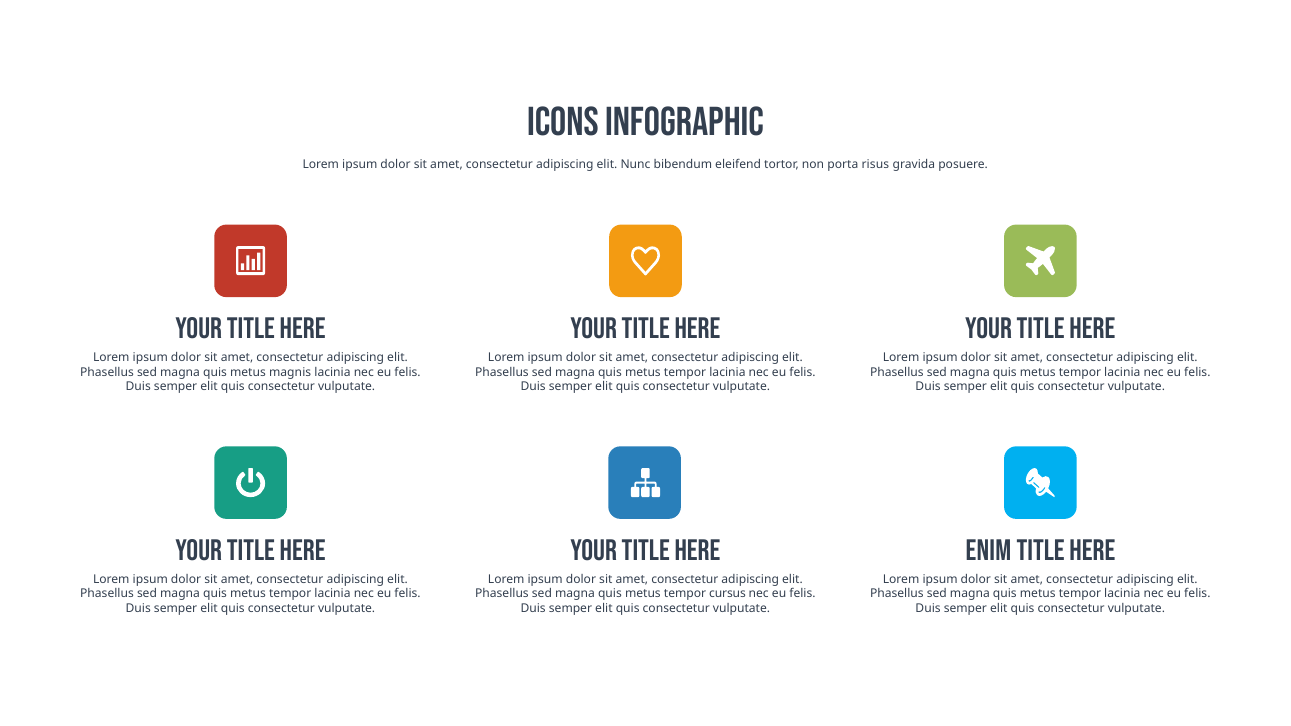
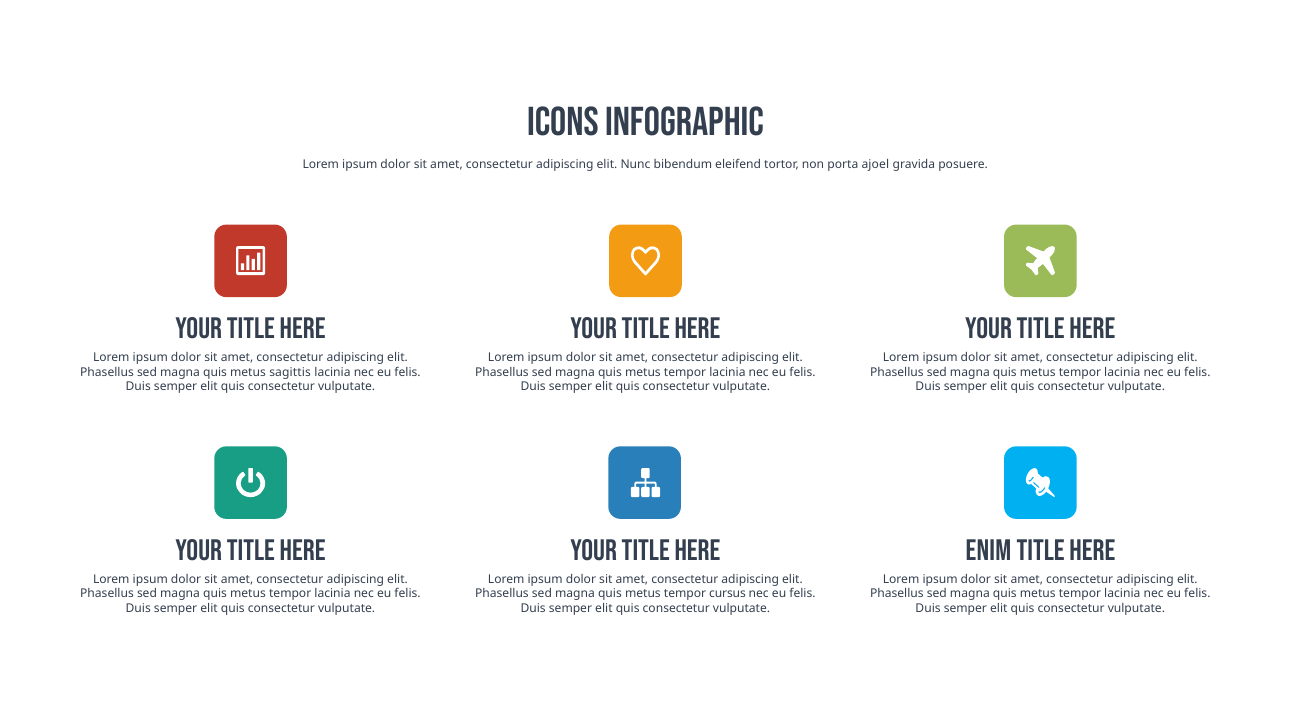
risus: risus -> ajoel (875, 164)
magnis: magnis -> sagittis (290, 372)
